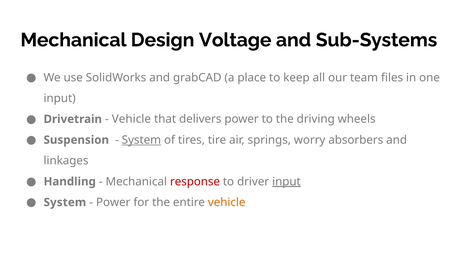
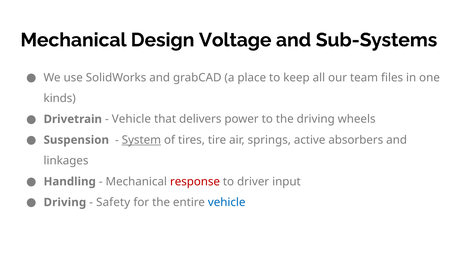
input: input -> kinds (60, 99)
worry: worry -> active (310, 140)
input underline: present -> none (286, 182)
System: System -> Driving (65, 203)
Power: Power -> Safety (113, 203)
vehicle colour: orange -> blue (227, 203)
